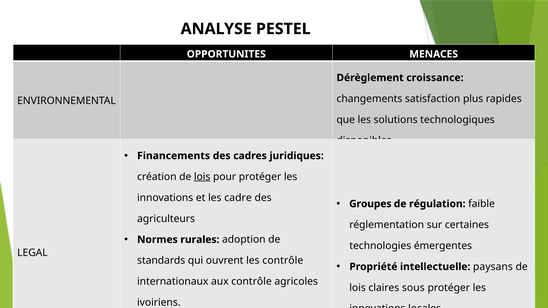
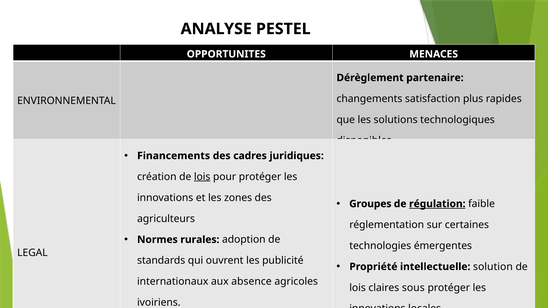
croissance: croissance -> partenaire (435, 78)
les cadre: cadre -> zones (238, 198)
régulation underline: none -> present (437, 204)
les contrôle: contrôle -> publicité (283, 261)
paysans: paysans -> solution (493, 267)
aux contrôle: contrôle -> absence (251, 282)
